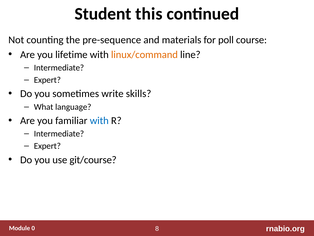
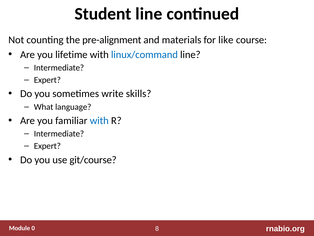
Student this: this -> line (149, 14)
pre-sequence: pre-sequence -> pre-alignment (112, 40)
poll: poll -> like (226, 40)
linux/command colour: orange -> blue (144, 54)
